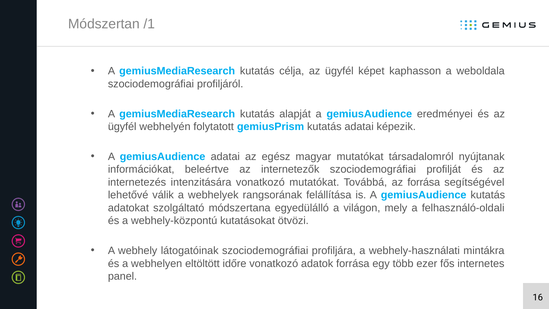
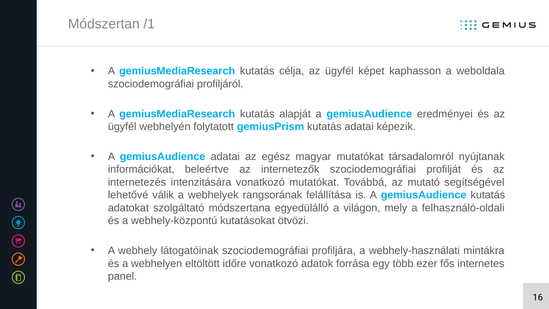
az forrása: forrása -> mutató (424, 182)
